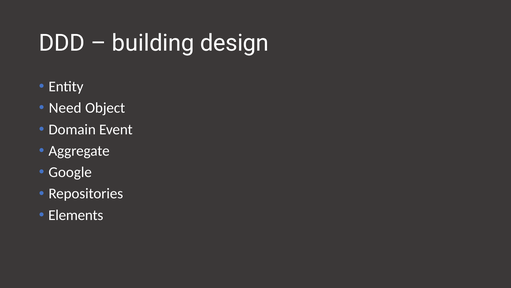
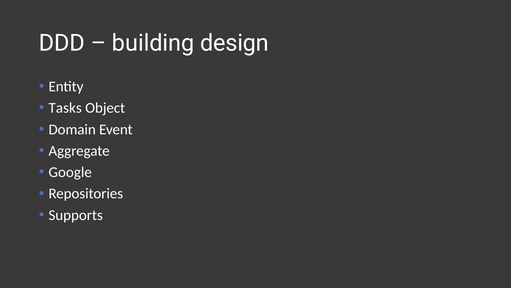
Need: Need -> Tasks (65, 108)
Elements: Elements -> Supports (76, 215)
